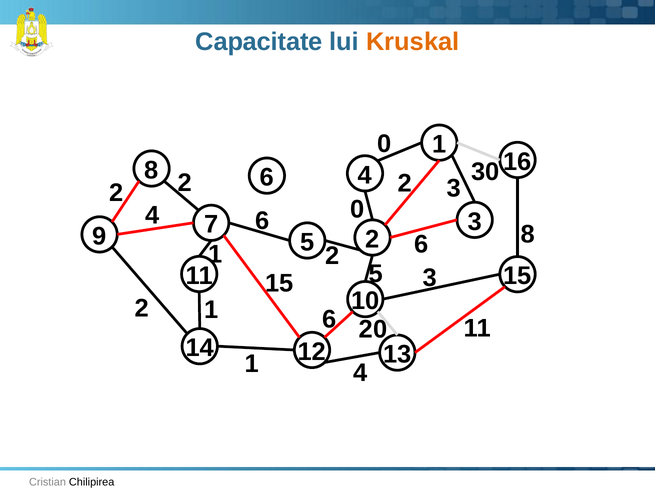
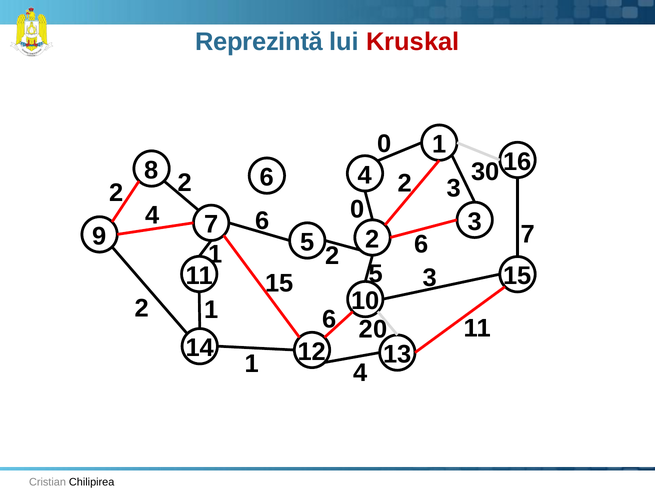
Capacitate: Capacitate -> Reprezintă (259, 42)
Kruskal colour: orange -> red (413, 42)
8: 8 -> 7 (528, 234)
